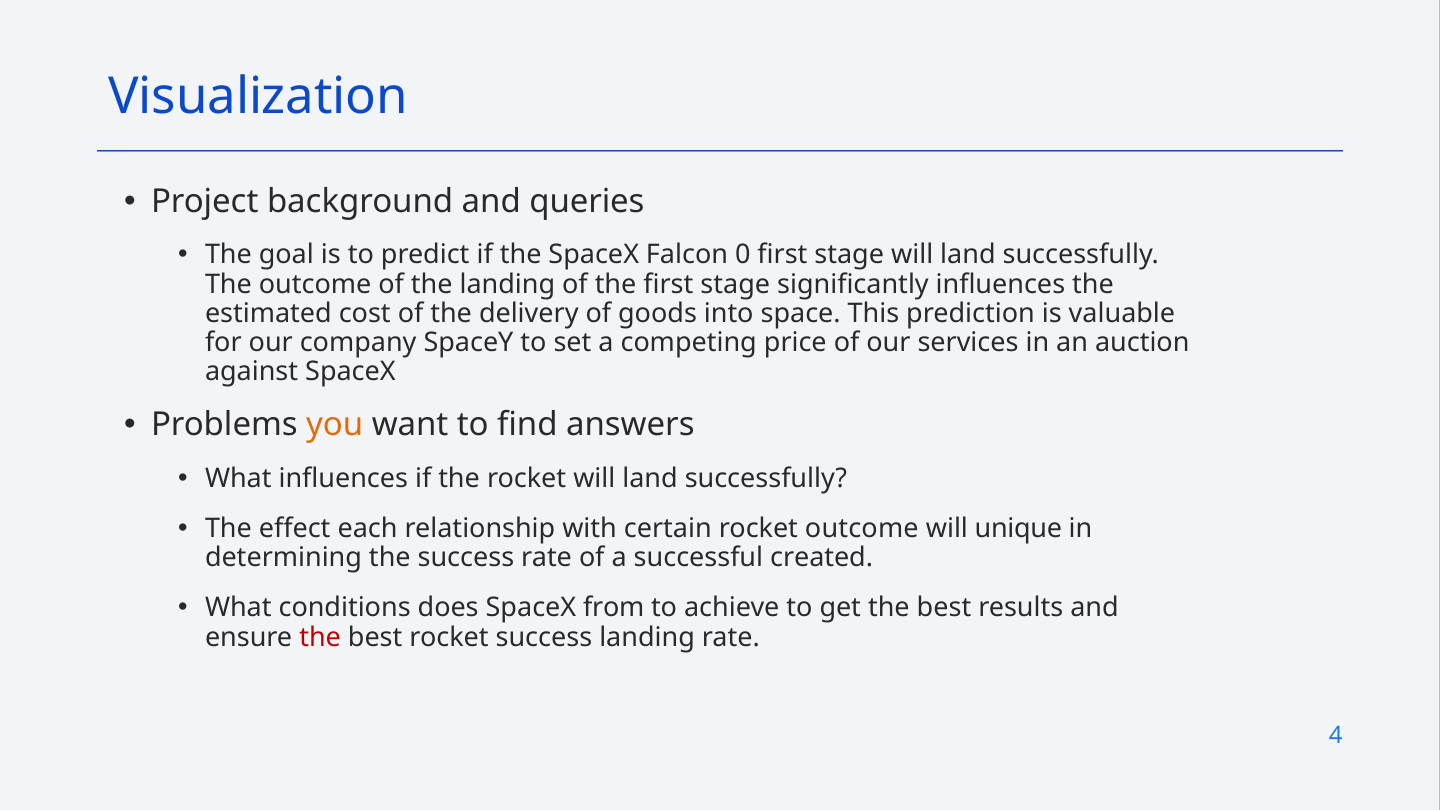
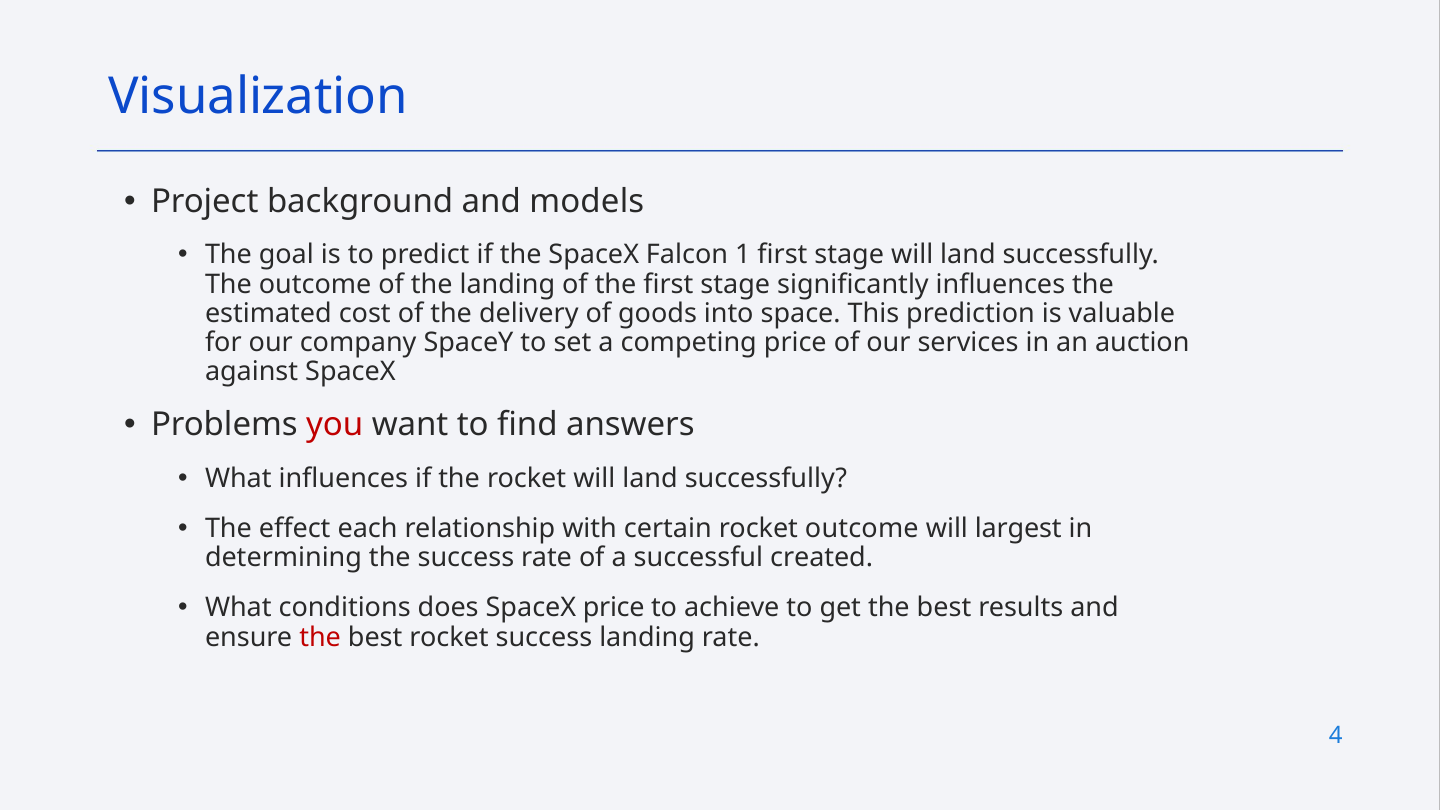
queries: queries -> models (587, 202)
0: 0 -> 1 (743, 255)
you colour: orange -> red (335, 425)
unique: unique -> largest (1018, 529)
SpaceX from: from -> price (614, 608)
